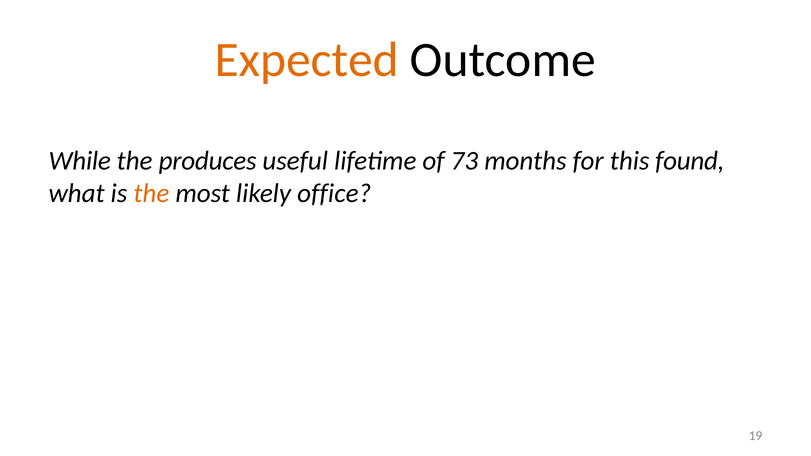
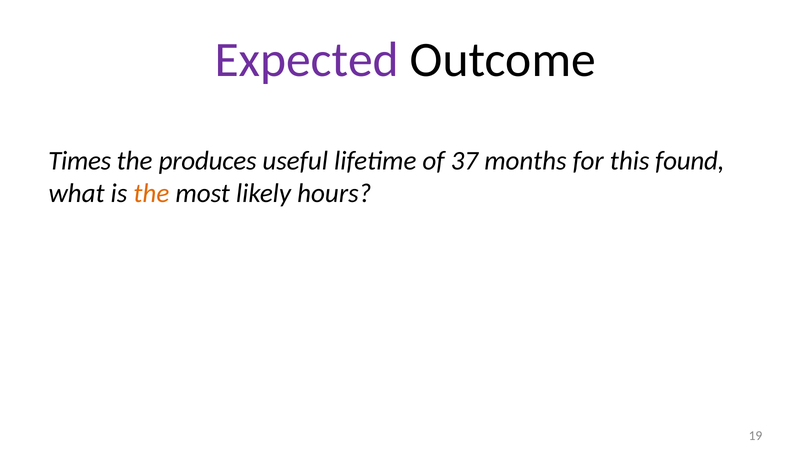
Expected colour: orange -> purple (307, 60)
While: While -> Times (80, 161)
73: 73 -> 37 (464, 161)
office: office -> hours (334, 193)
